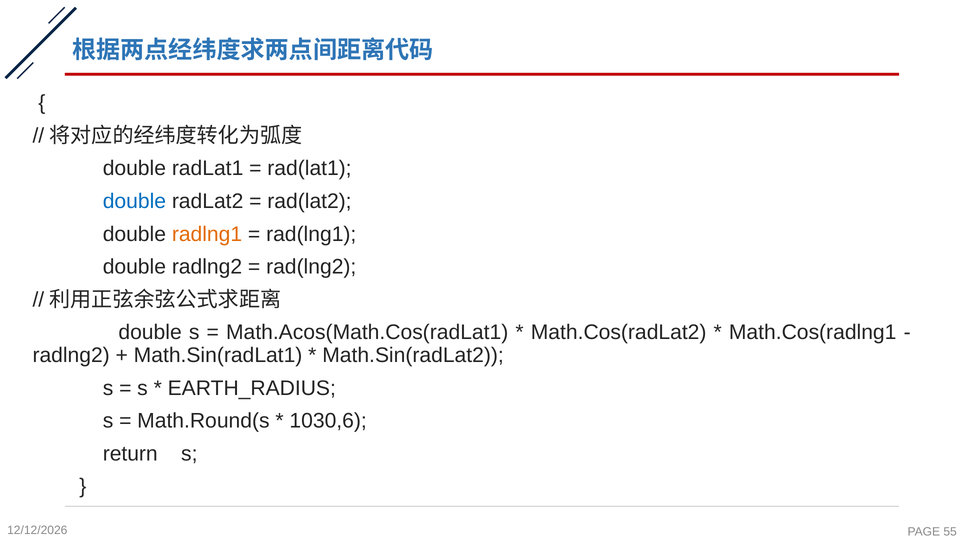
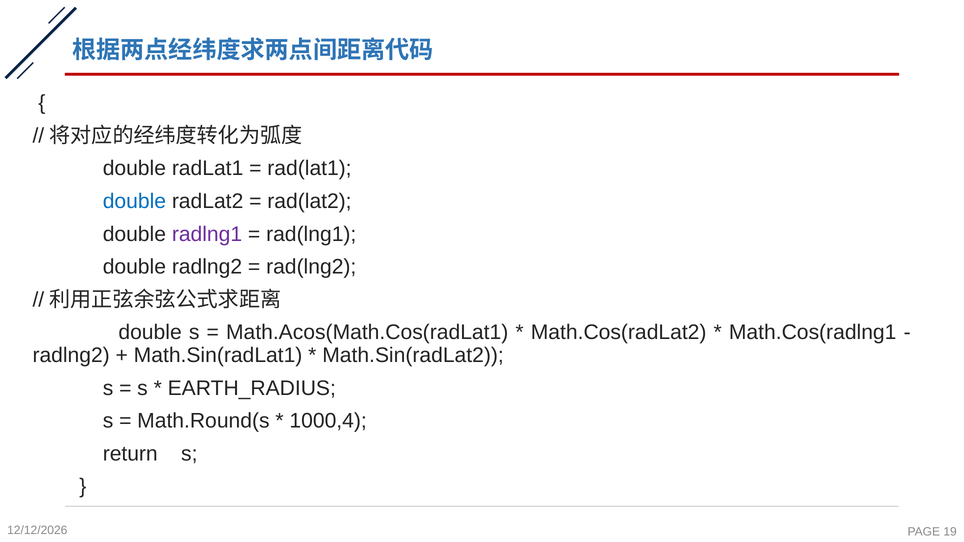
radlng1 colour: orange -> purple (207, 234)
1030,6: 1030,6 -> 1000,4 (328, 421)
55: 55 -> 19 (950, 532)
